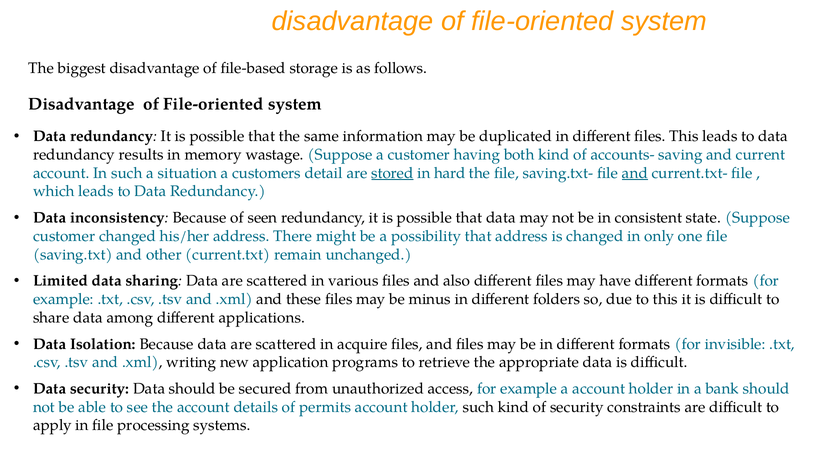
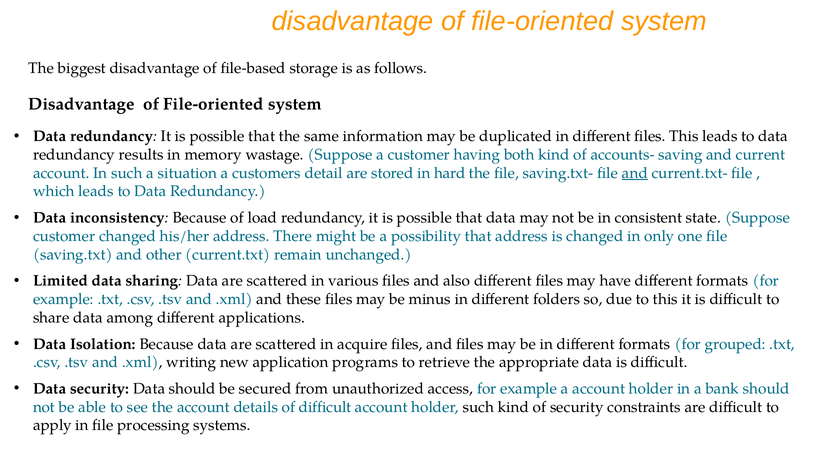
stored underline: present -> none (392, 173)
seen: seen -> load (262, 218)
invisible: invisible -> grouped (735, 344)
of permits: permits -> difficult (325, 407)
